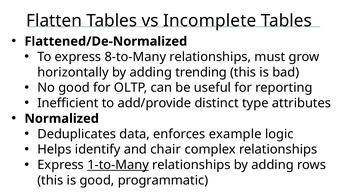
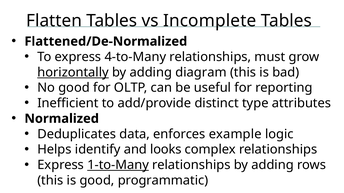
8-to-Many: 8-to-Many -> 4-to-Many (135, 57)
horizontally underline: none -> present (73, 72)
trending: trending -> diagram (201, 72)
chair: chair -> looks (166, 150)
